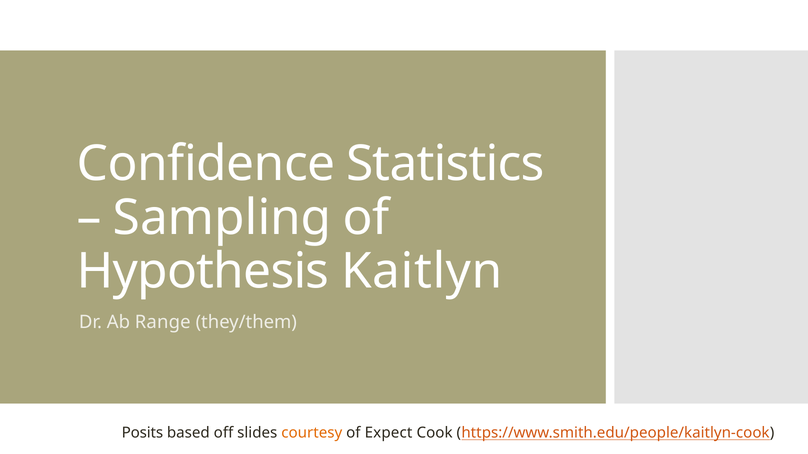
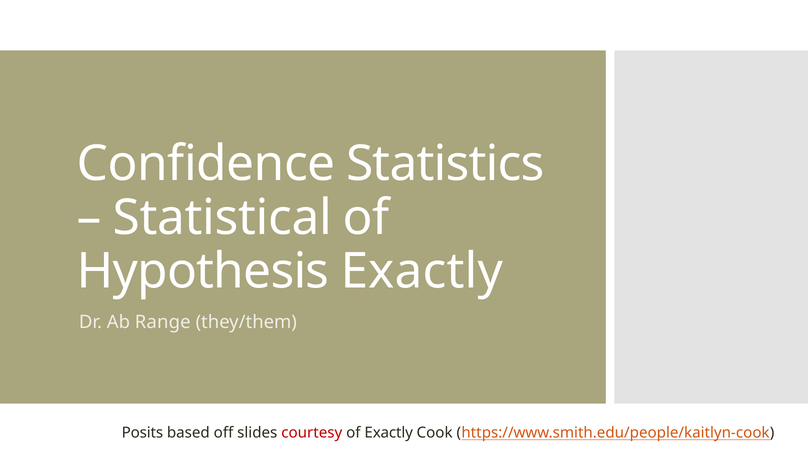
Sampling: Sampling -> Statistical (222, 218)
Hypothesis Kaitlyn: Kaitlyn -> Exactly (422, 272)
courtesy colour: orange -> red (312, 433)
of Expect: Expect -> Exactly (389, 433)
